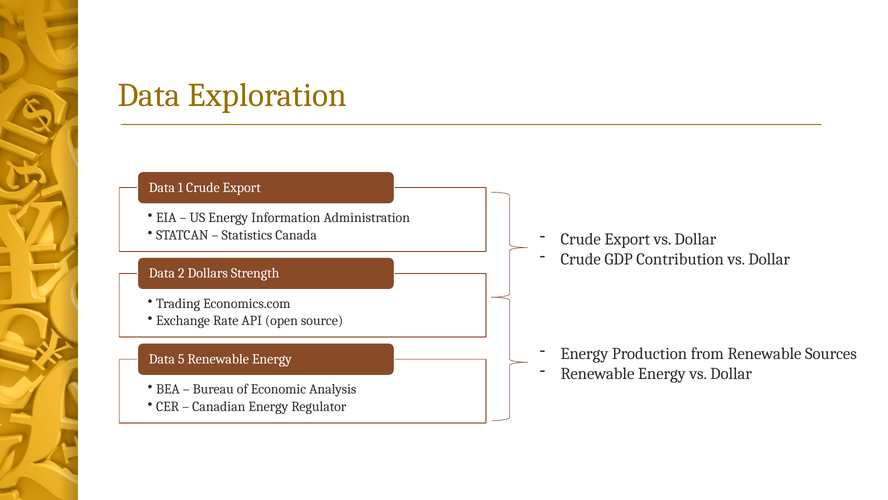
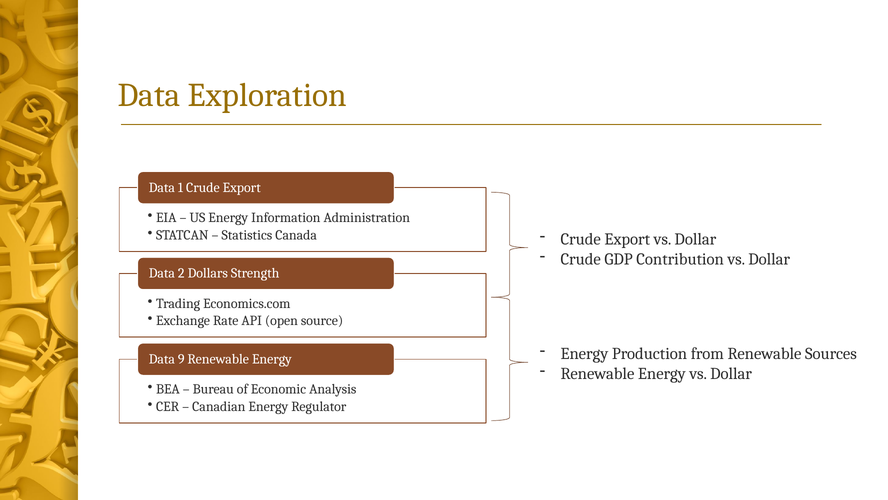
5: 5 -> 9 (181, 359)
